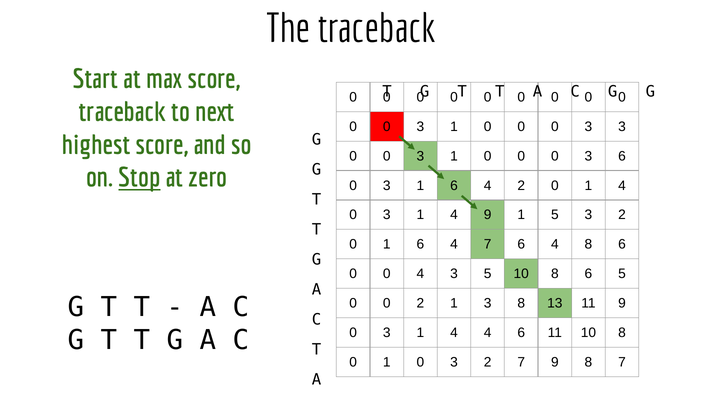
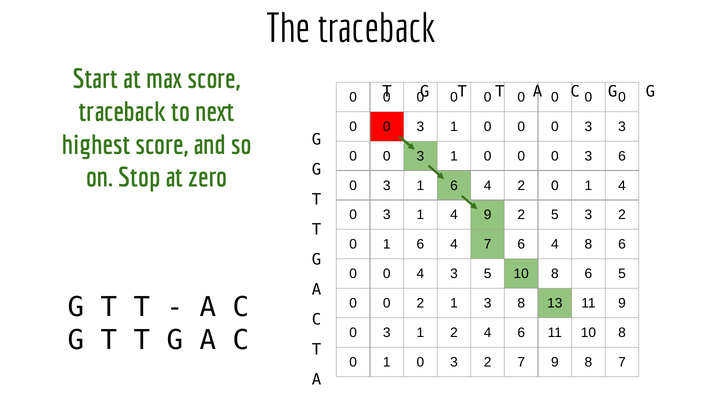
Stop underline: present -> none (139, 178)
9 1: 1 -> 2 (521, 215)
4: 4 -> 2 (454, 333)
